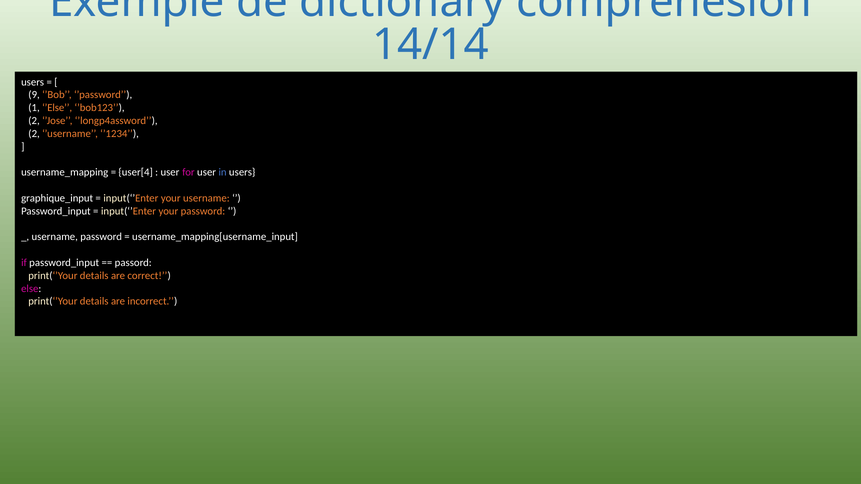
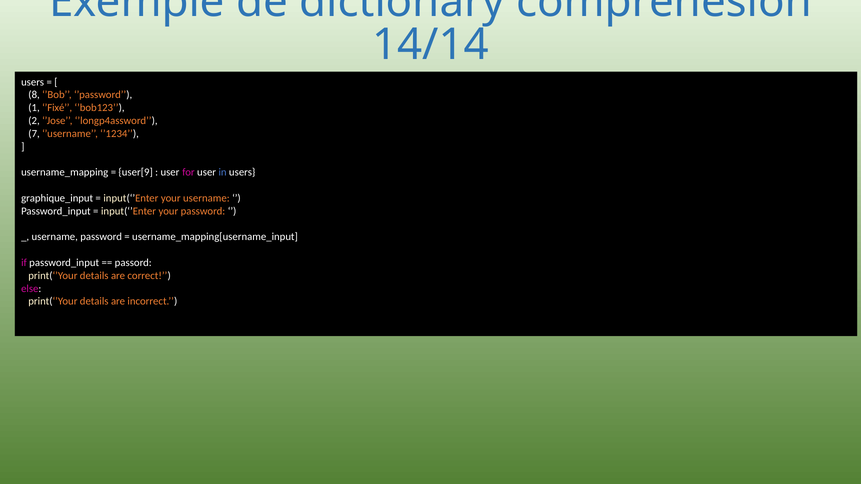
9: 9 -> 8 (34, 95)
’Else: ’Else -> ’Fixé (57, 108)
2: 2 -> 7 (34, 134)
user[4: user[4 -> user[9 (136, 172)
